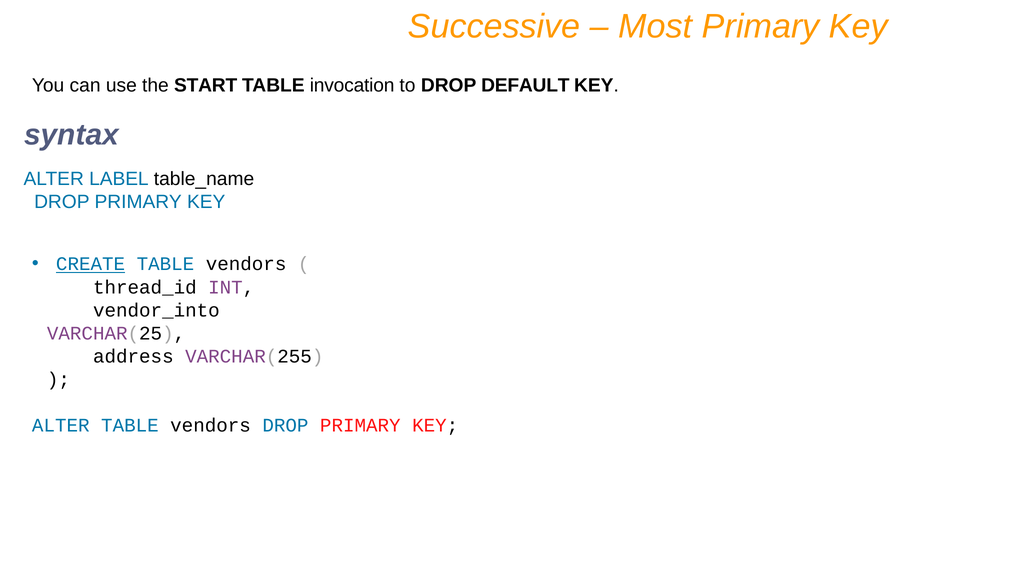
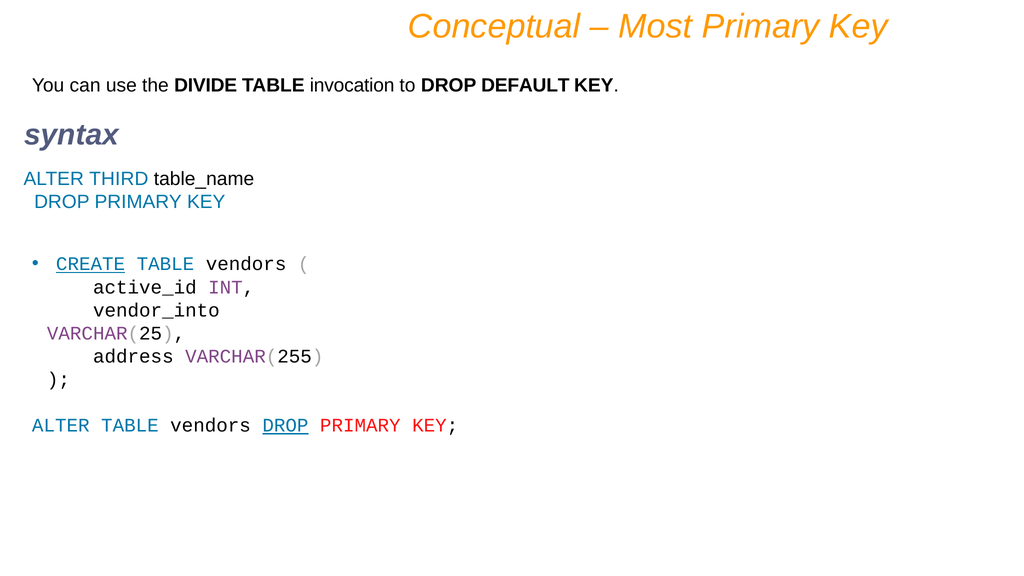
Successive: Successive -> Conceptual (494, 27)
START: START -> DIVIDE (206, 85)
LABEL: LABEL -> THIRD (119, 179)
thread_id: thread_id -> active_id (145, 287)
DROP underline: none -> present (285, 426)
